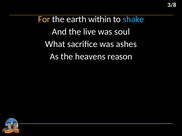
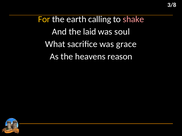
within: within -> calling (100, 19)
shake colour: light blue -> pink (133, 19)
live: live -> laid (90, 32)
ashes: ashes -> grace (126, 44)
